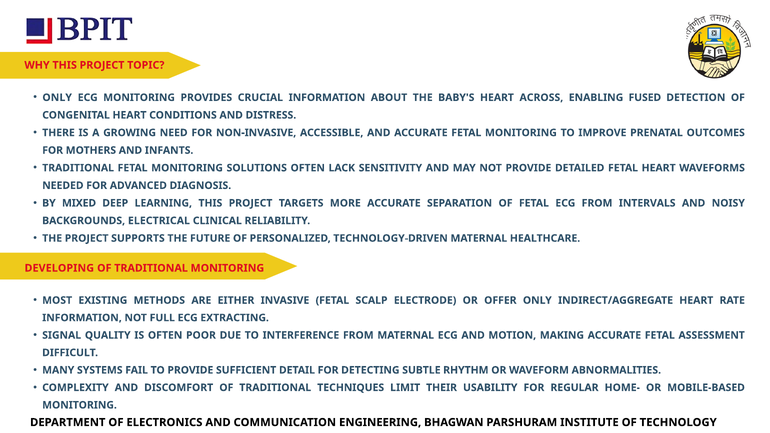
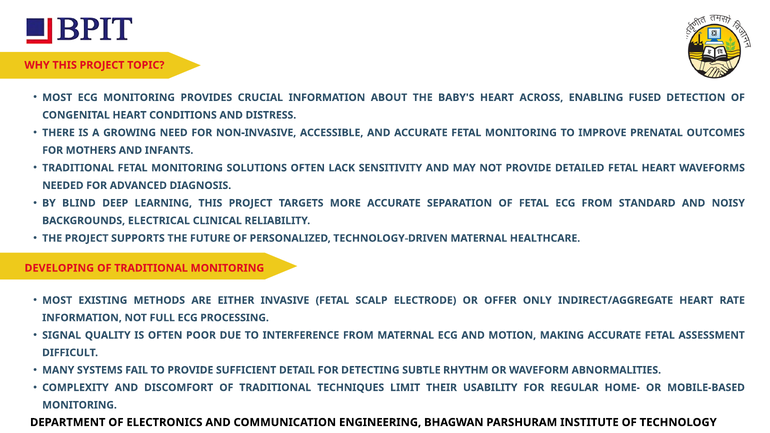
ONLY: ONLY -> MOST (57, 98)
MIXED: MIXED -> BLIND (79, 203)
INTERVALS: INTERVALS -> STANDARD (647, 203)
EXTRACTING: EXTRACTING -> PROCESSING (235, 318)
